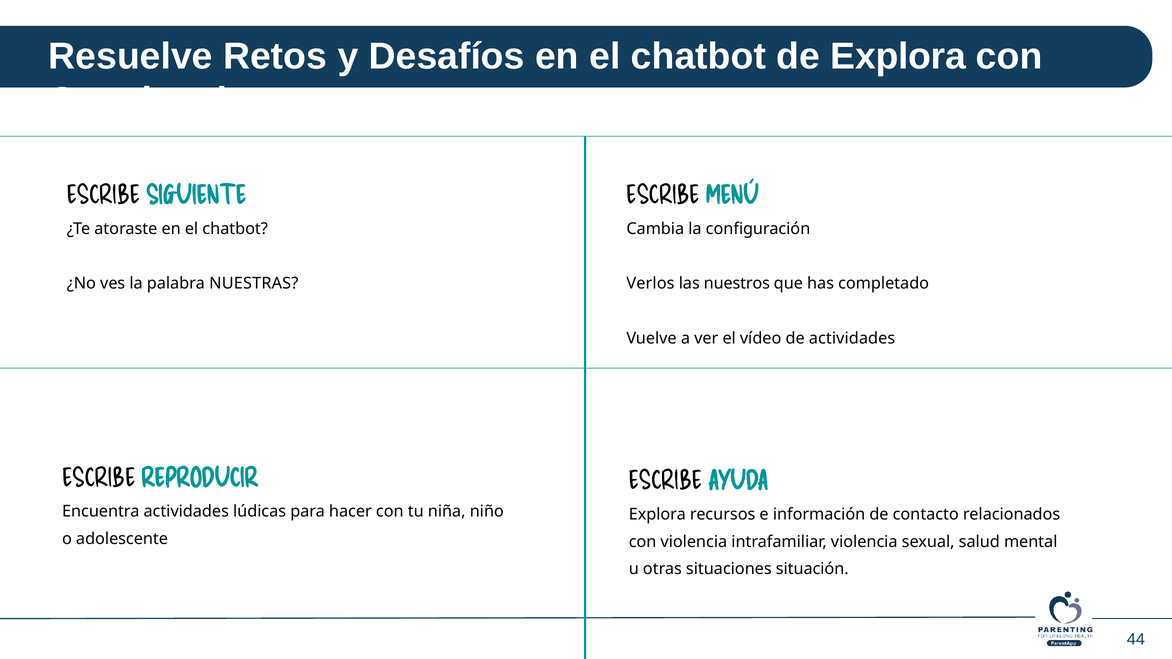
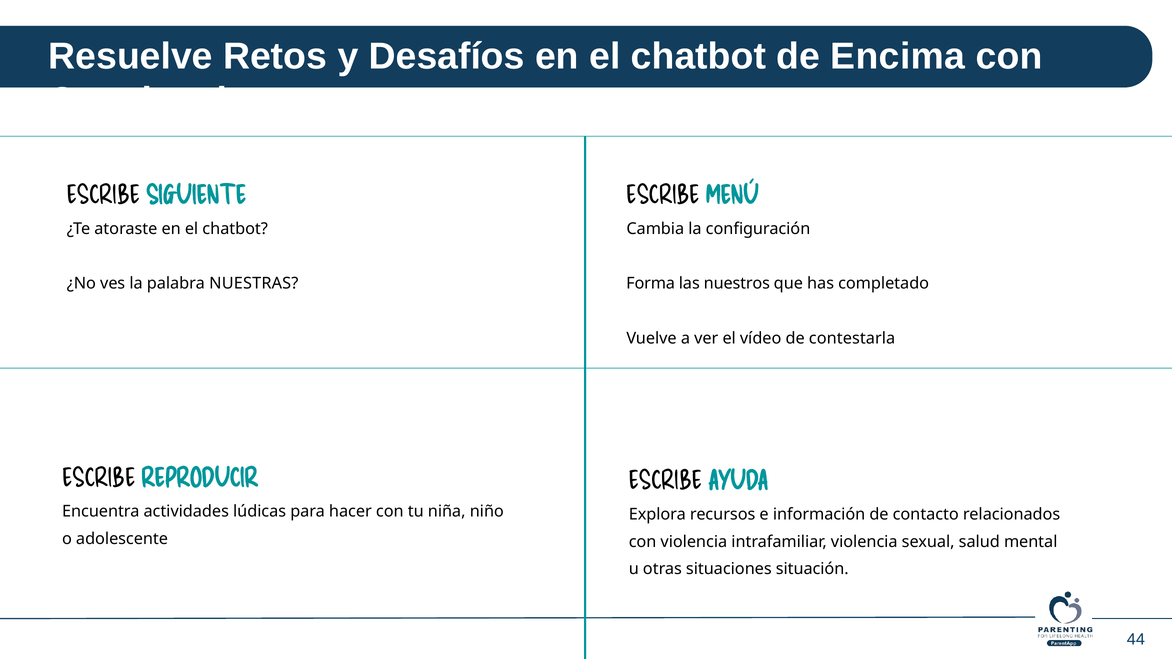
de Explora: Explora -> Encima (898, 56)
Verlos: Verlos -> Forma (651, 284)
de actividades: actividades -> contestarla (852, 338)
